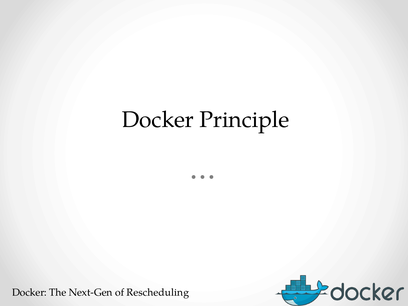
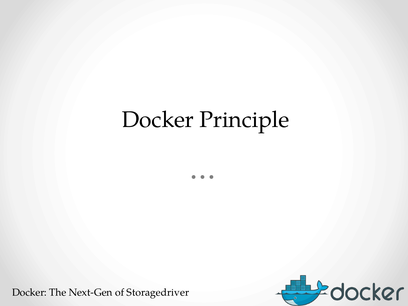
Rescheduling: Rescheduling -> Storagedriver (158, 292)
